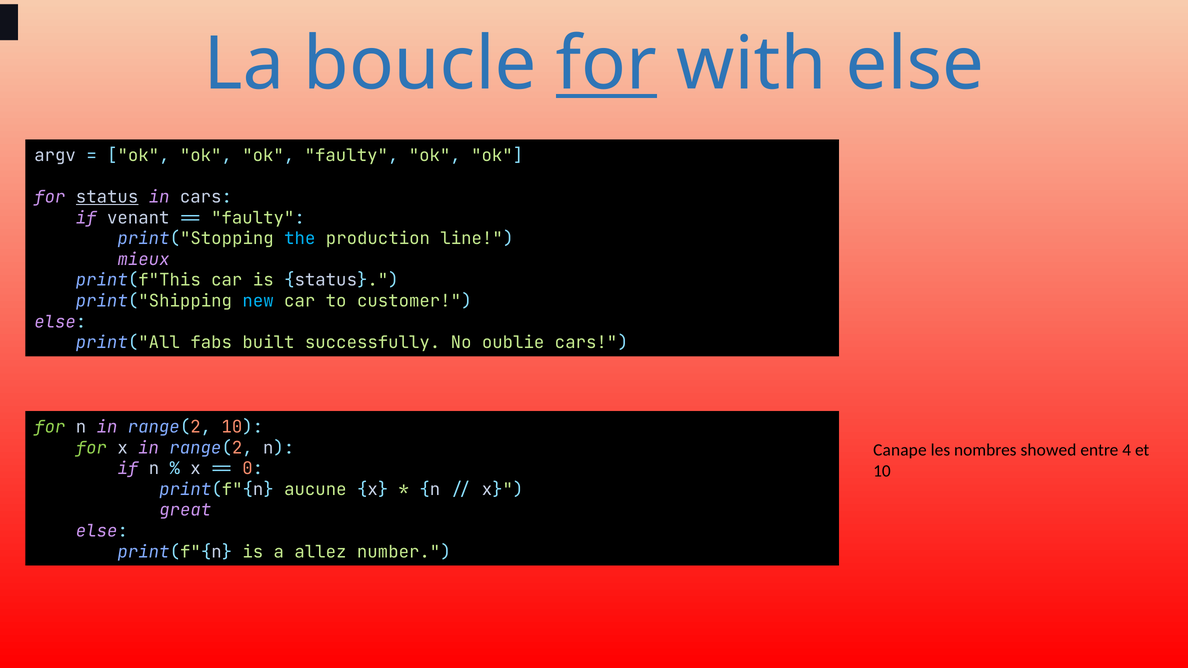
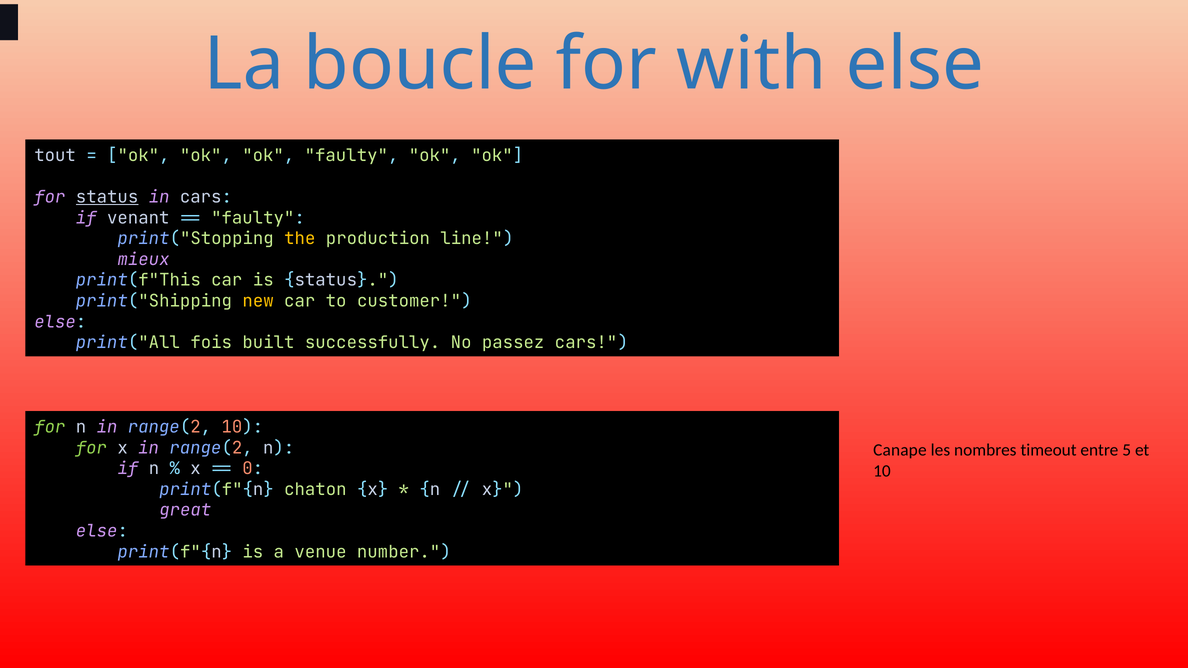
for underline: present -> none (606, 64)
argv: argv -> tout (55, 156)
the colour: light blue -> yellow (300, 239)
new colour: light blue -> yellow (258, 301)
fabs: fabs -> fois (211, 343)
oublie: oublie -> passez (513, 343)
showed: showed -> timeout (1049, 450)
4: 4 -> 5 (1127, 450)
aucune: aucune -> chaton (315, 490)
allez: allez -> venue (321, 552)
